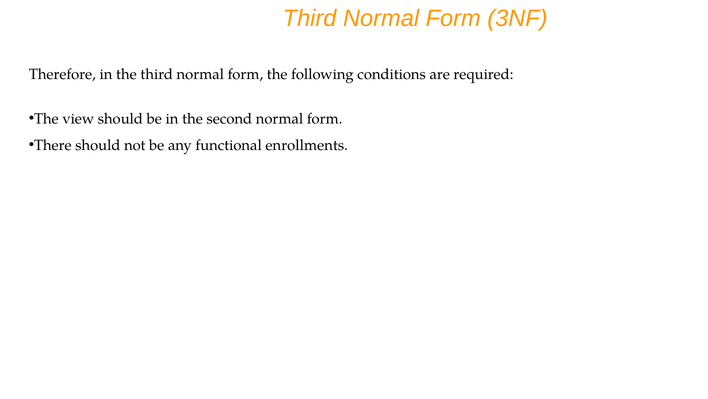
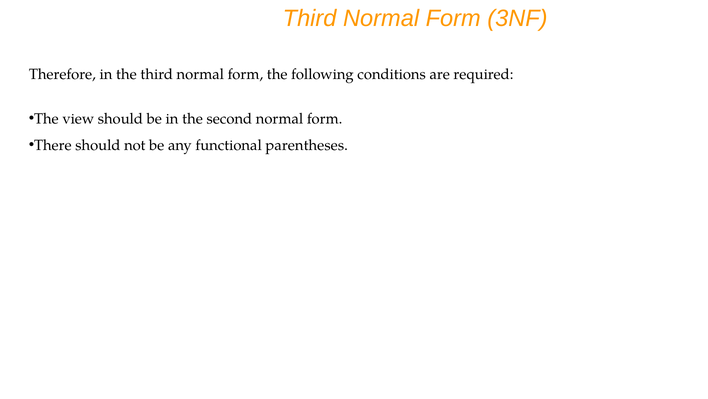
enrollments: enrollments -> parentheses (307, 145)
